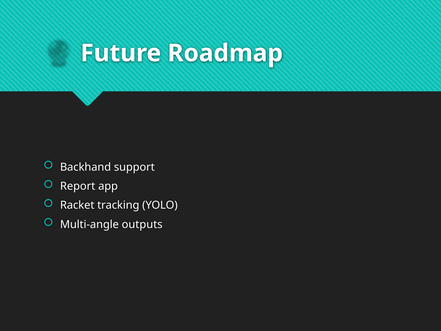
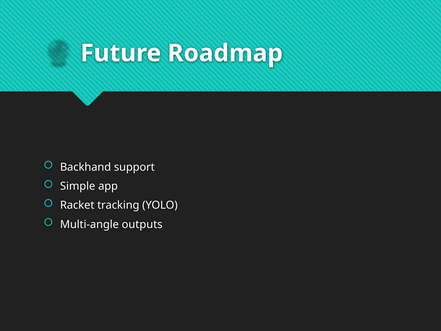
Report: Report -> Simple (78, 186)
